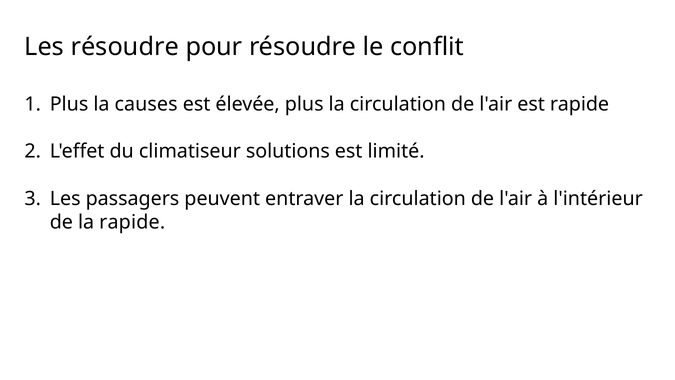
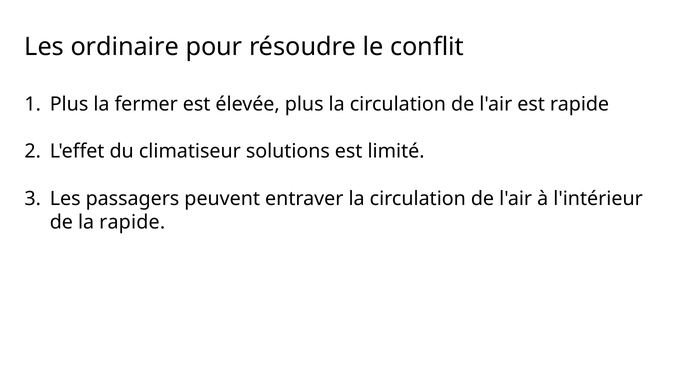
Les résoudre: résoudre -> ordinaire (125, 47)
causes: causes -> fermer (146, 104)
